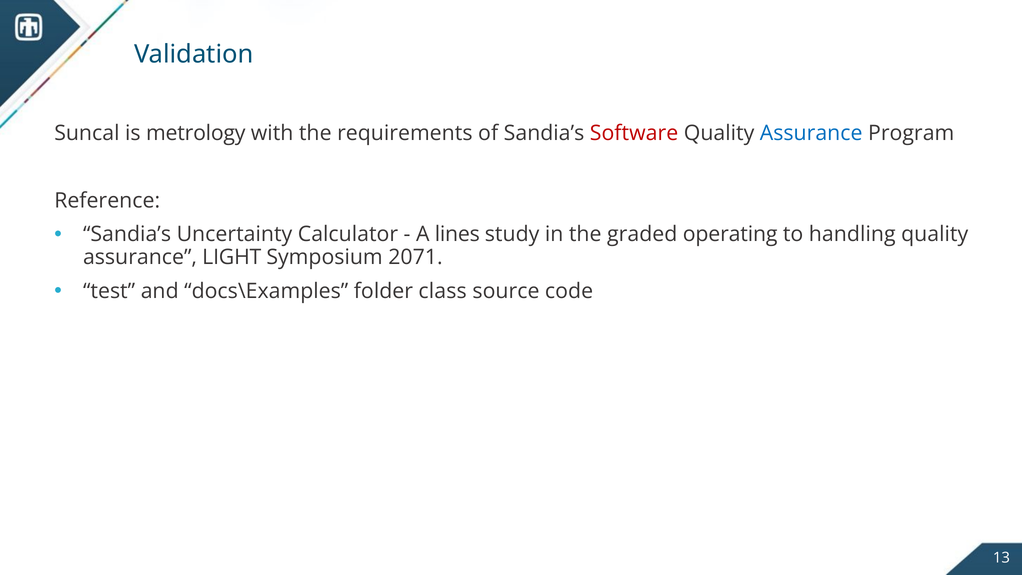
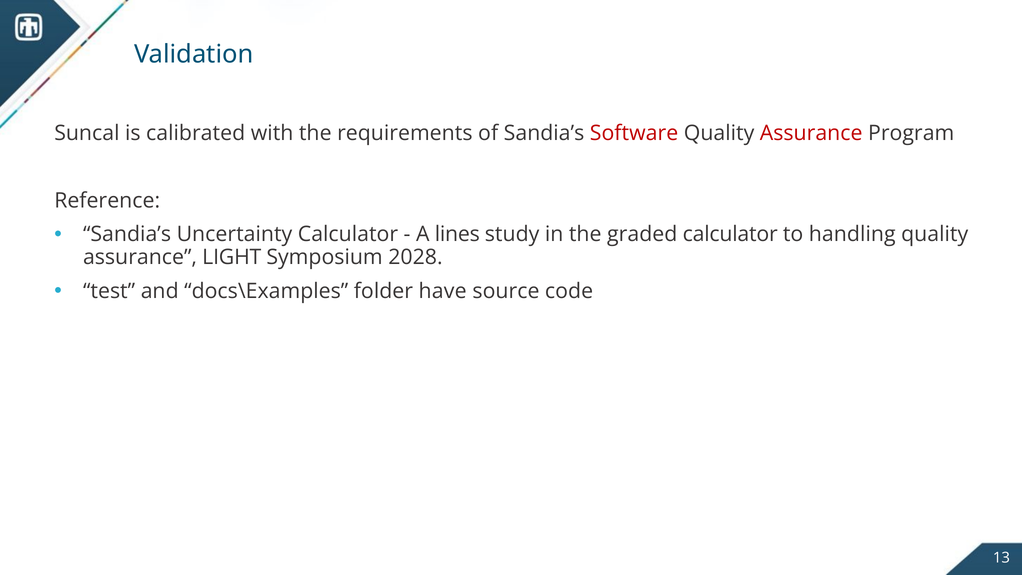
metrology: metrology -> calibrated (196, 133)
Assurance colour: blue -> red (811, 133)
graded operating: operating -> calculator (730, 234)
2071: 2071 -> 2028 (415, 257)
class: class -> have (443, 291)
